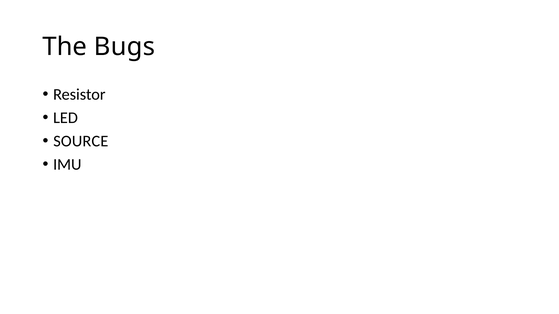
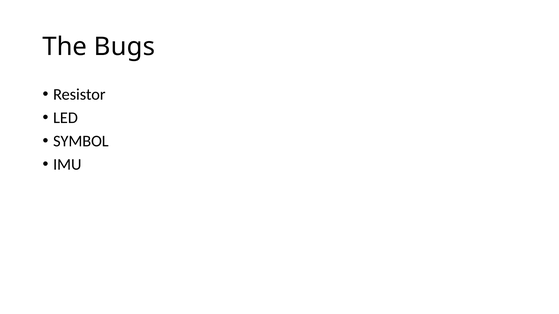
SOURCE: SOURCE -> SYMBOL (81, 141)
